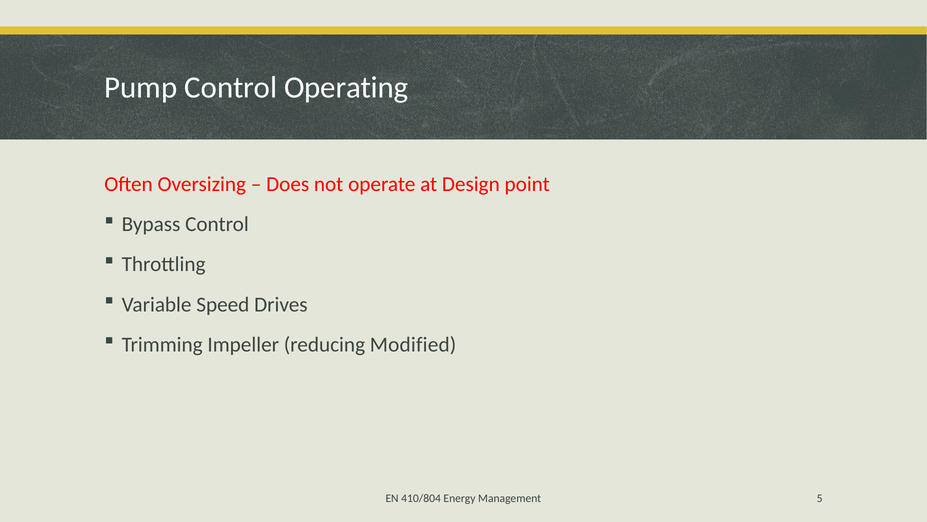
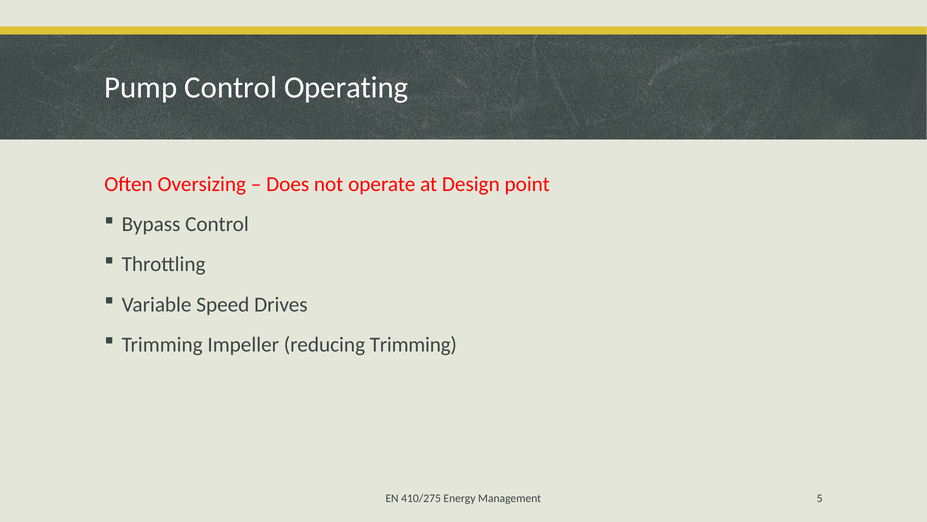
reducing Modified: Modified -> Trimming (413, 344)
410/804: 410/804 -> 410/275 (421, 498)
